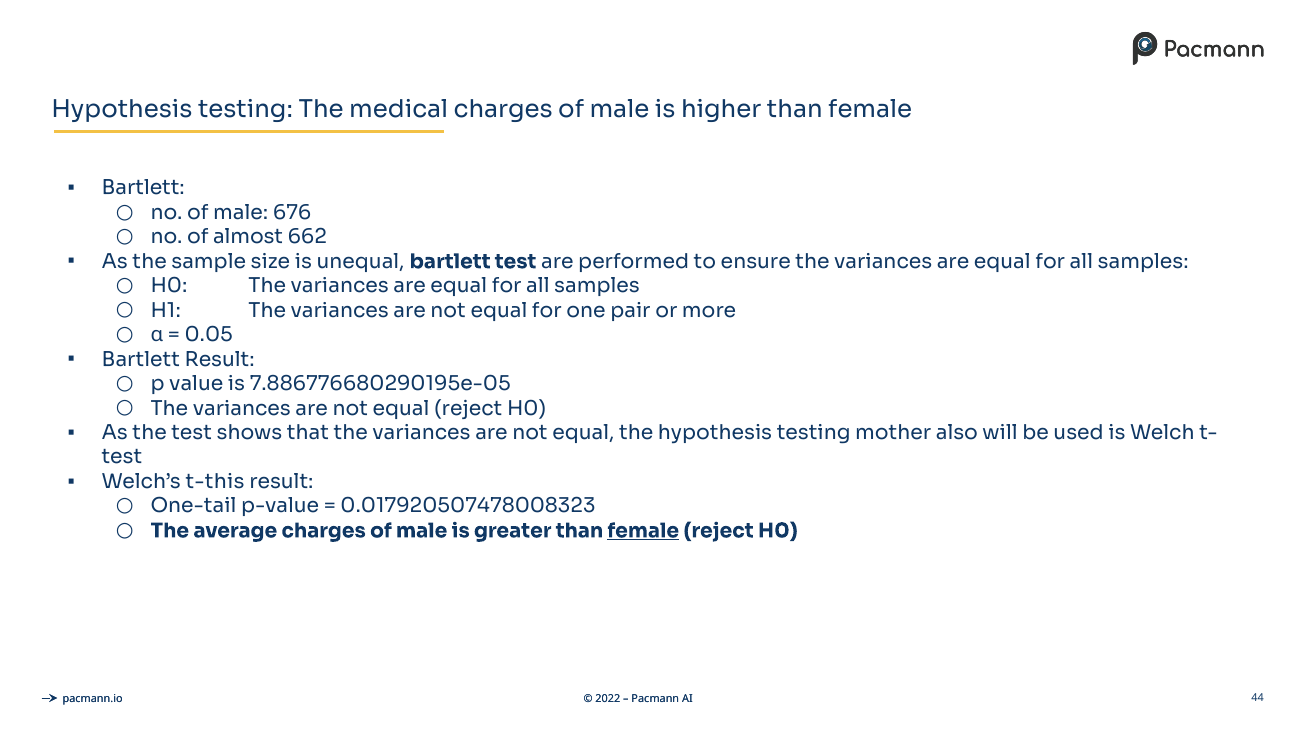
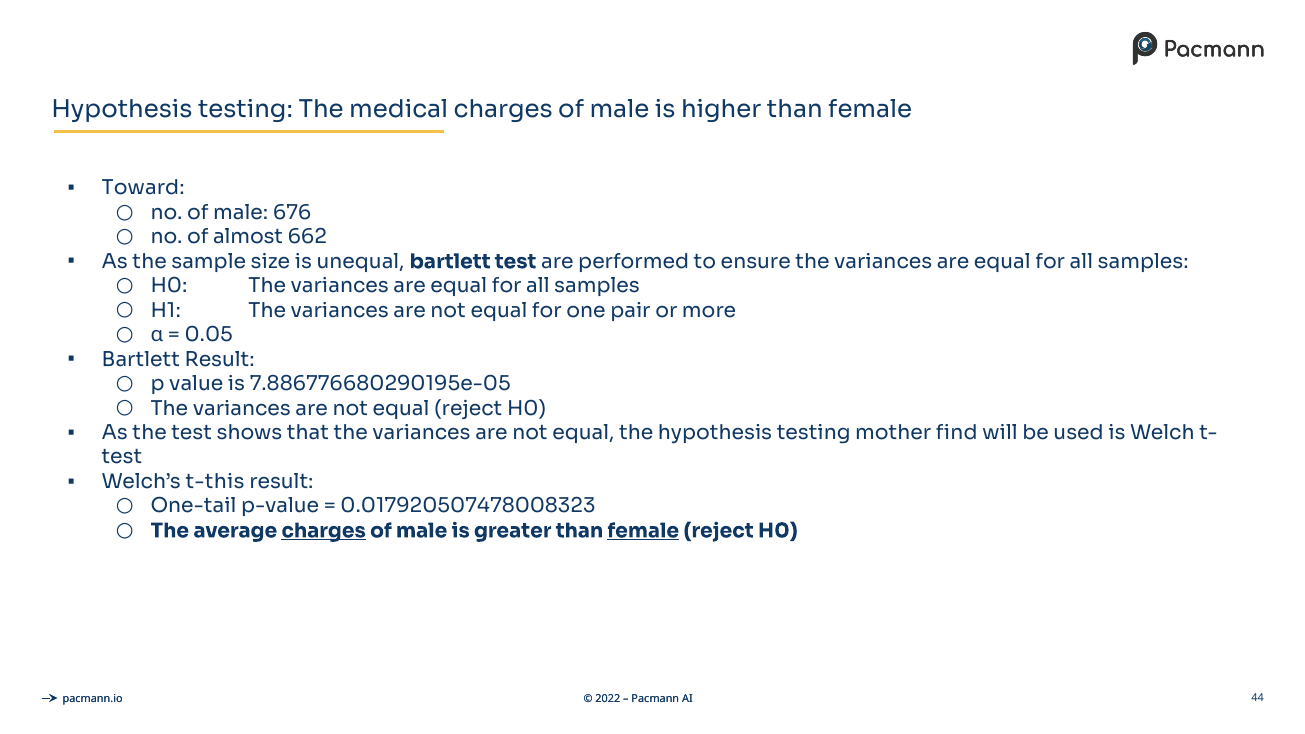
Bartlett: Bartlett -> Toward (143, 188)
also: also -> find (957, 433)
charges underline: none -> present (324, 531)
